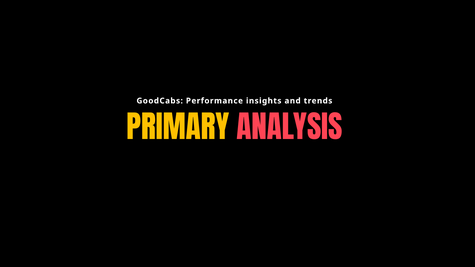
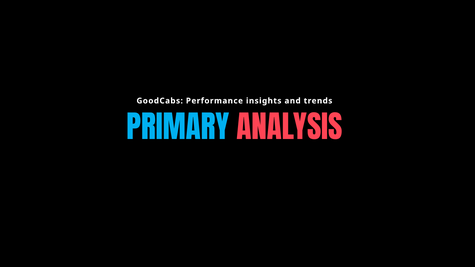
PRIMARY colour: yellow -> light blue (178, 129)
